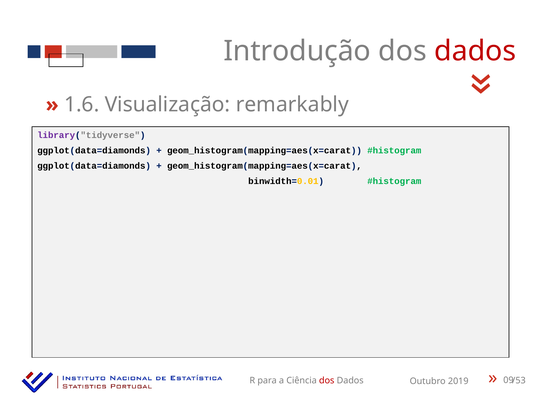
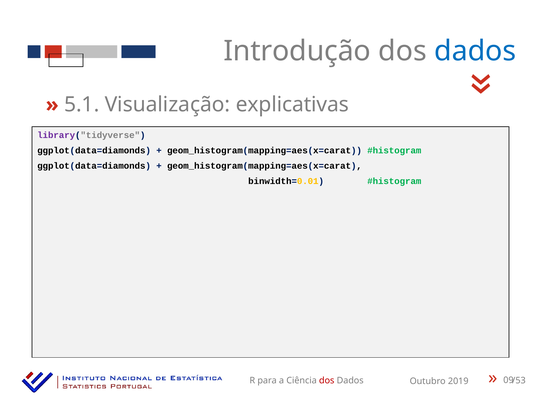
dados colour: red -> blue (475, 51)
1.6: 1.6 -> 5.1 (82, 105)
remarkably: remarkably -> explicativas (292, 105)
